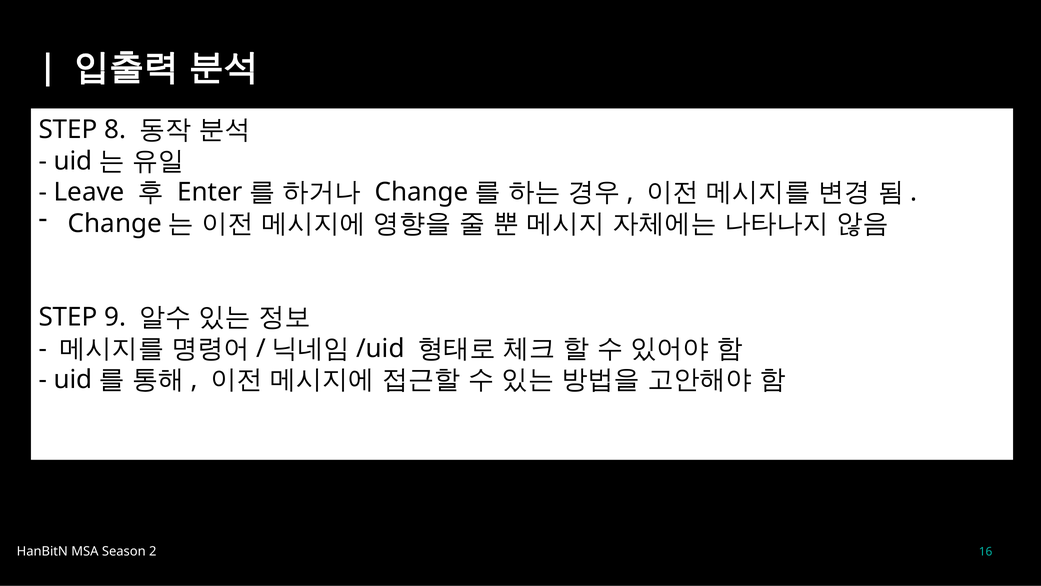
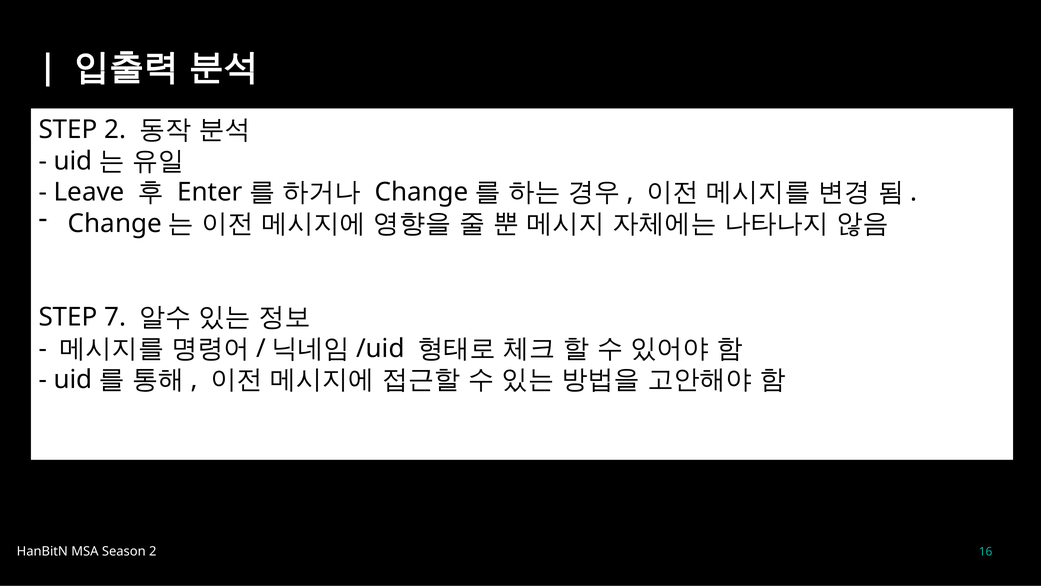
STEP 8: 8 -> 2 (115, 130)
9: 9 -> 7 (115, 317)
